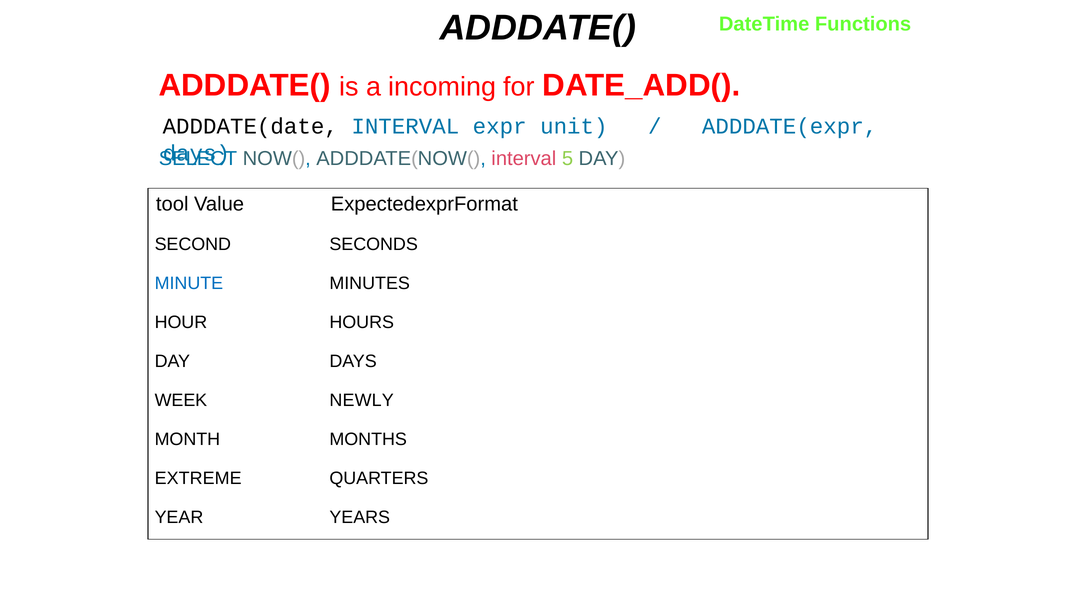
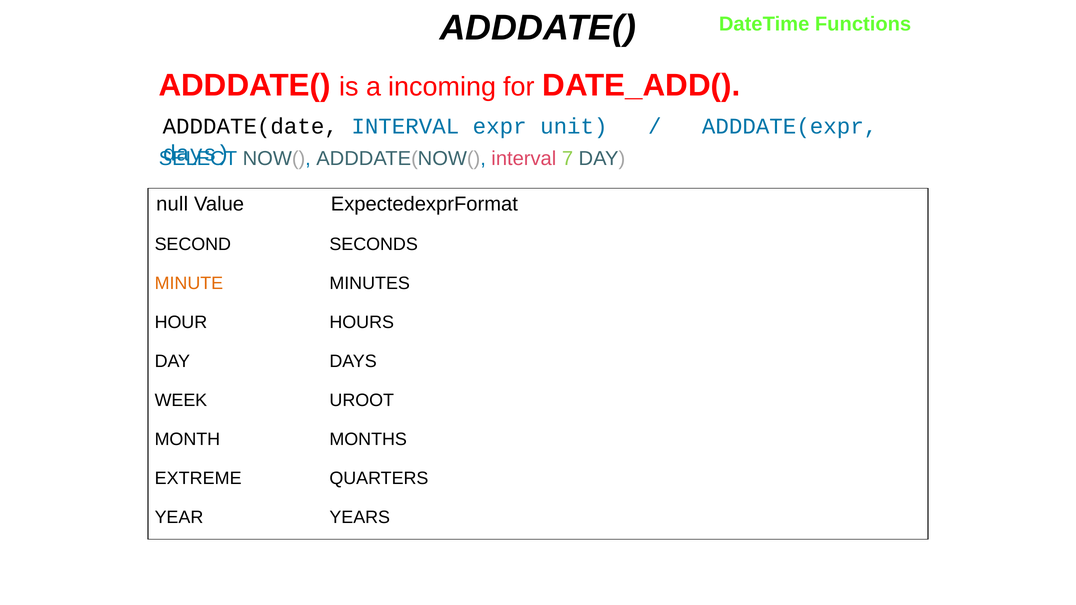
5: 5 -> 7 (568, 159)
tool: tool -> null (172, 204)
MINUTE colour: blue -> orange (189, 283)
NEWLY: NEWLY -> UROOT (362, 400)
